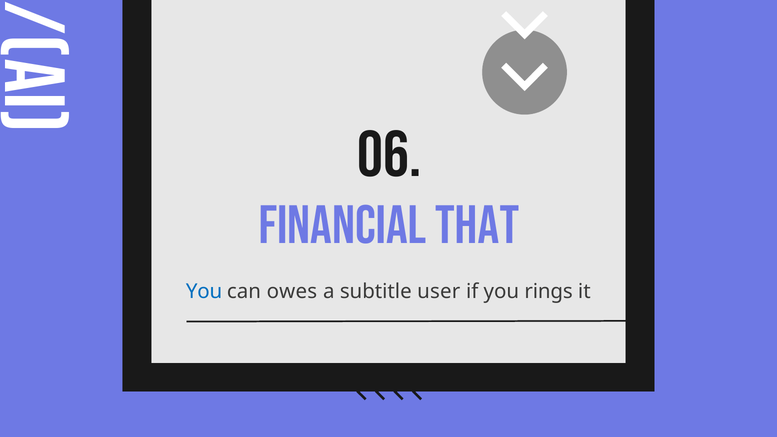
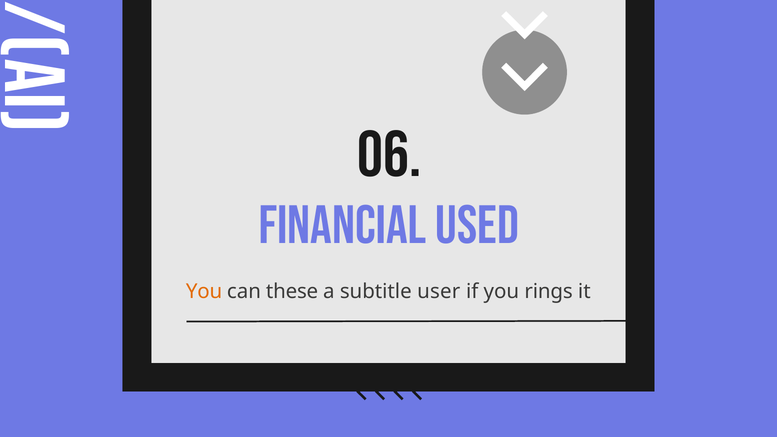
THAT: THAT -> USED (477, 226)
You colour: blue -> orange (204, 291)
owes: owes -> these (292, 291)
